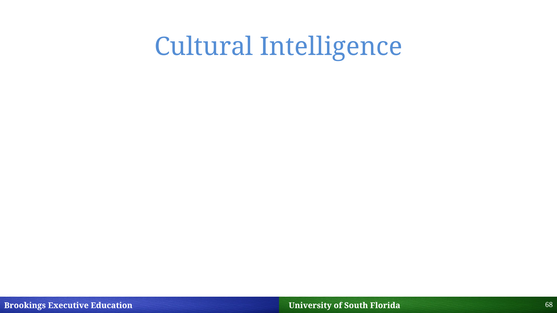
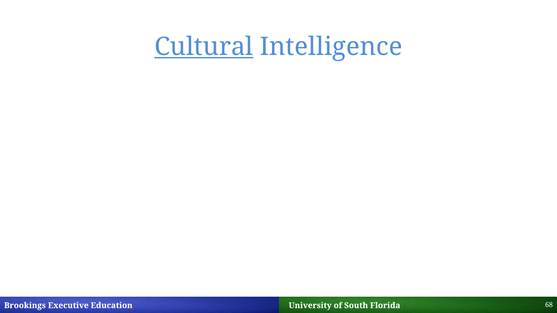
Cultural underline: none -> present (204, 47)
